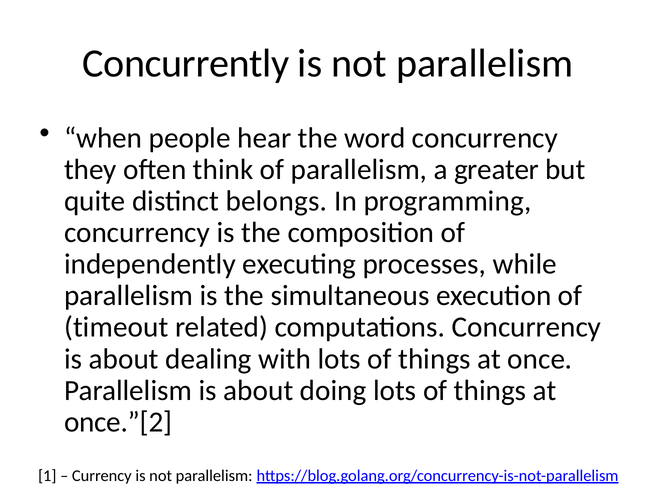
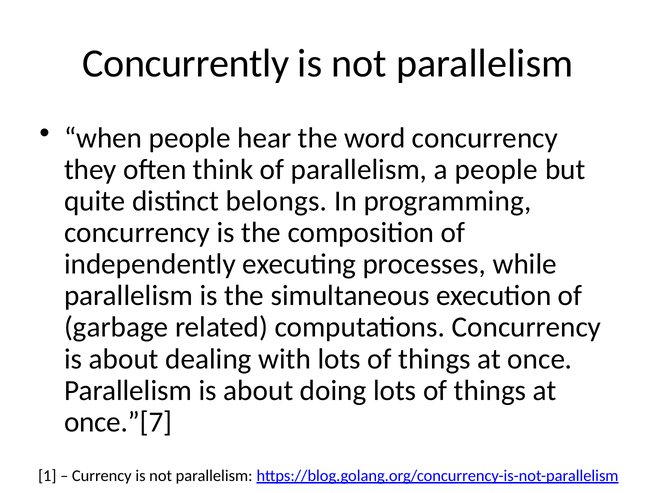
a greater: greater -> people (496, 169)
timeout: timeout -> garbage (116, 327)
once.”[2: once.”[2 -> once.”[7 (118, 422)
